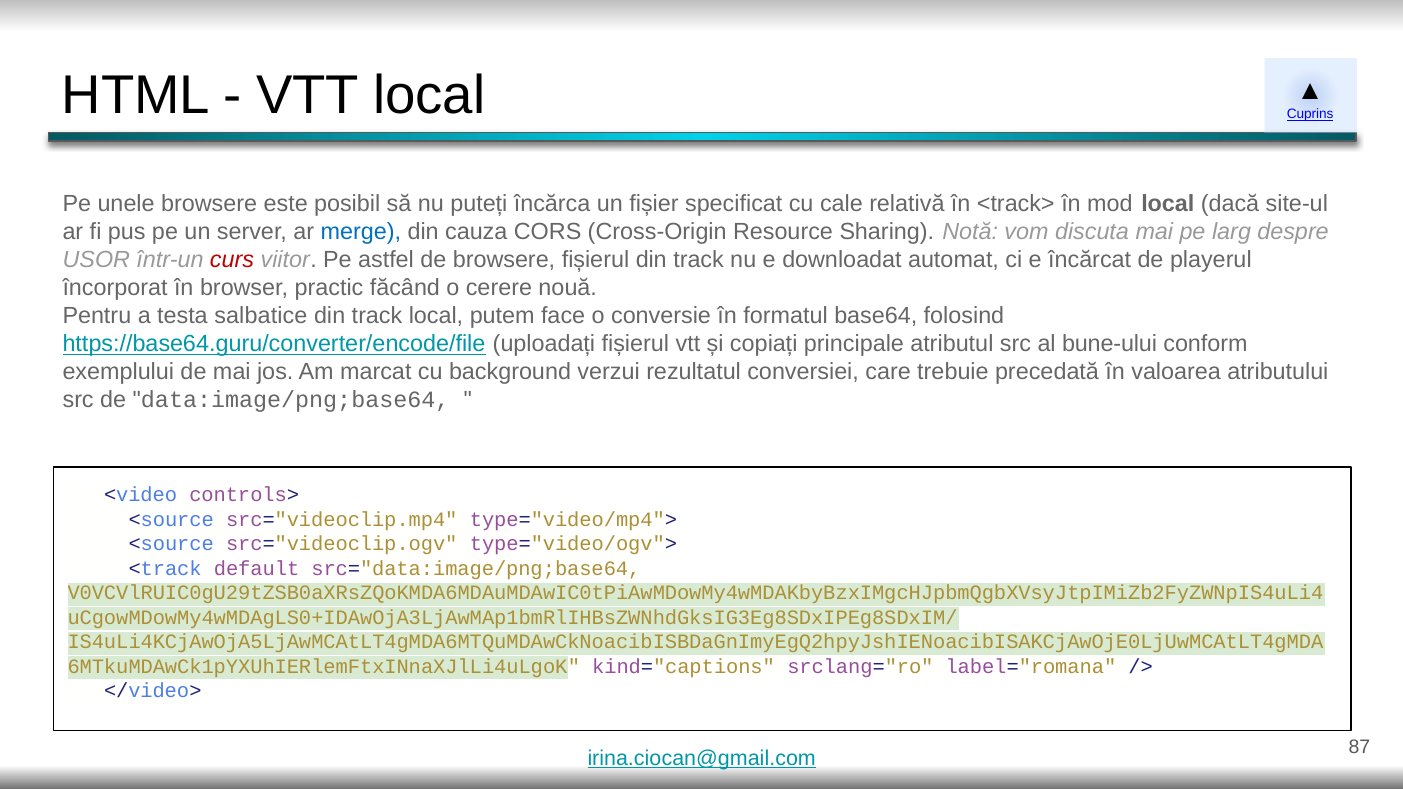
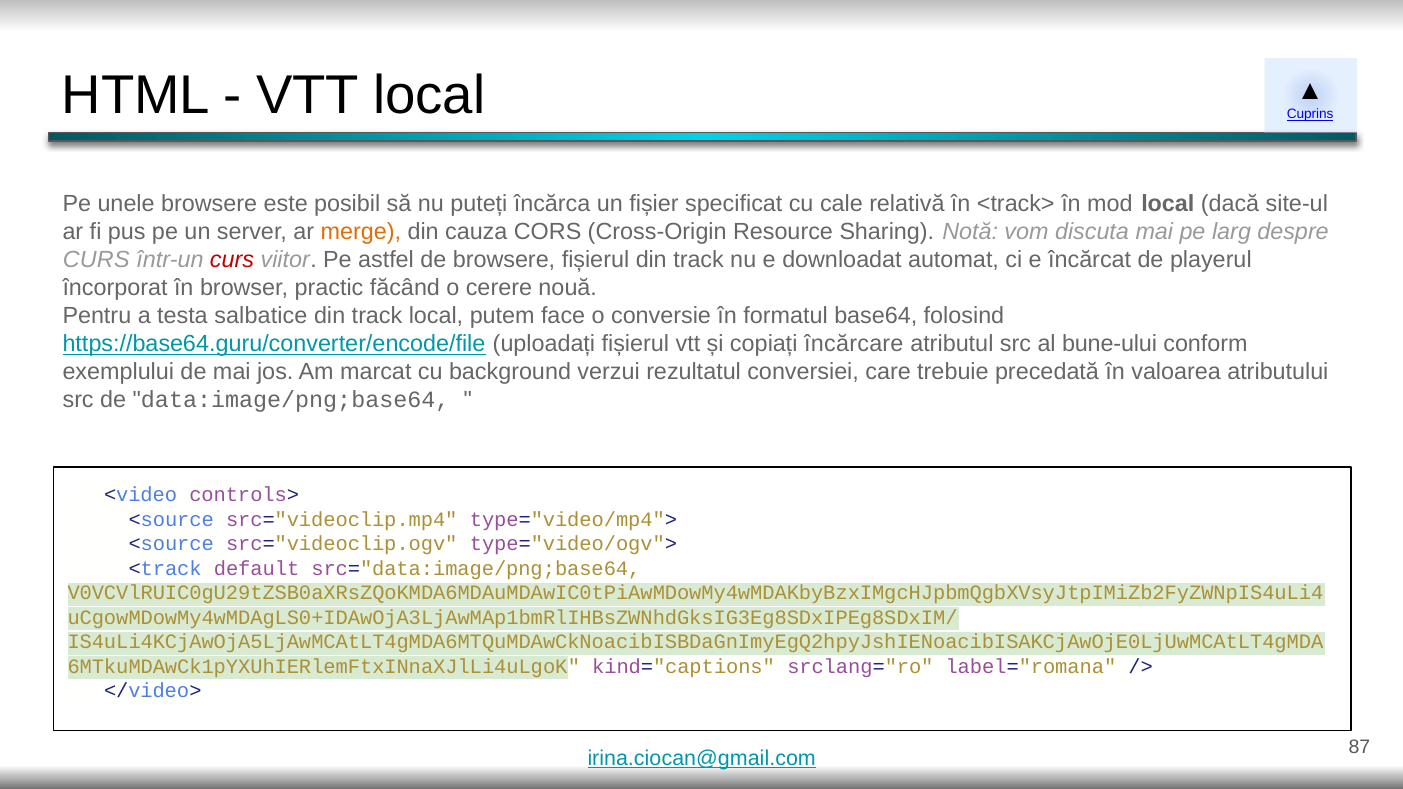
merge colour: blue -> orange (361, 232)
USOR: USOR -> CURS (96, 260)
principale: principale -> încărcare (854, 344)
